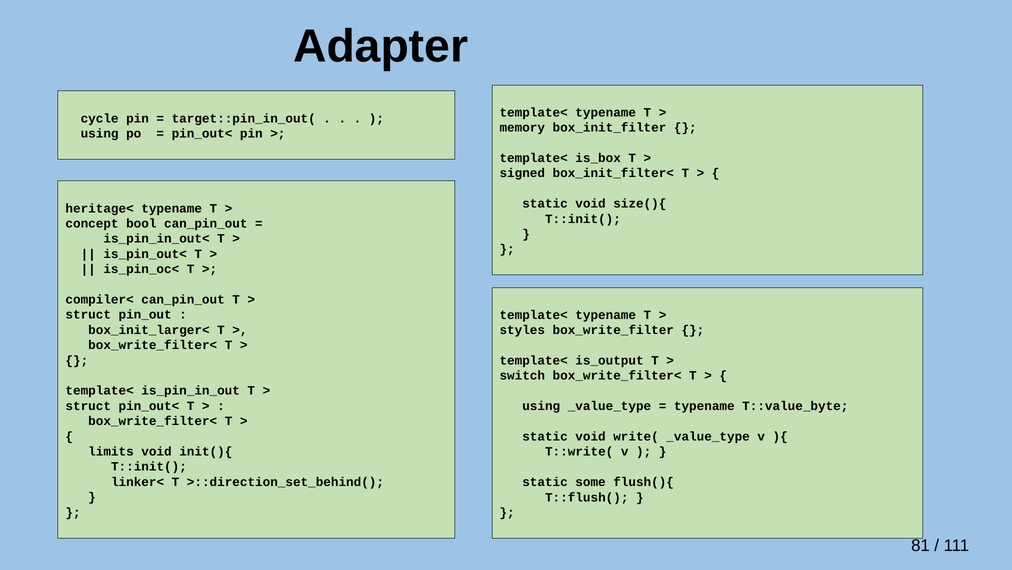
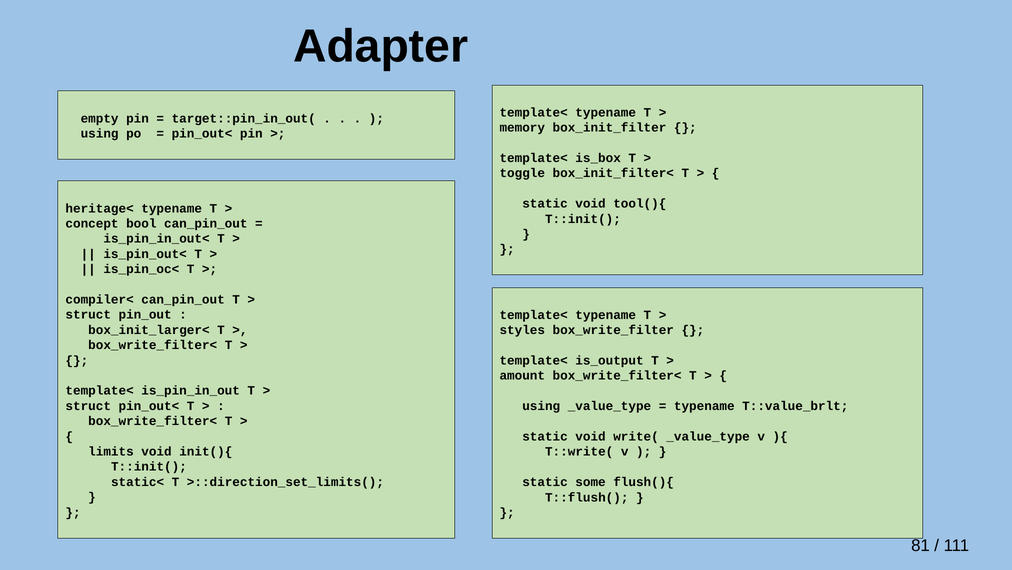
cycle: cycle -> empty (100, 118)
signed: signed -> toggle (522, 173)
size(){: size(){ -> tool(){ (640, 203)
switch: switch -> amount (522, 375)
T::value_byte: T::value_byte -> T::value_brlt (795, 406)
linker<: linker< -> static< (138, 481)
>::direction_set_behind(: >::direction_set_behind( -> >::direction_set_limits( (285, 481)
